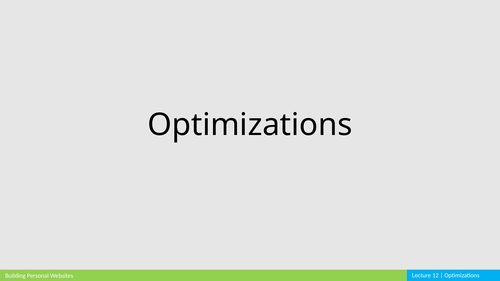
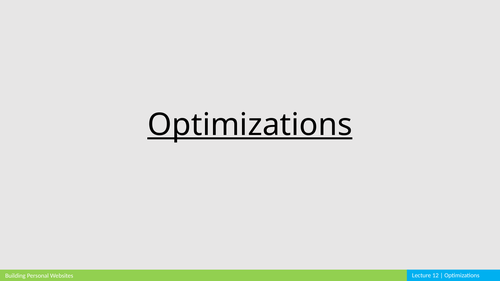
Optimizations underline: none -> present (250, 125)
